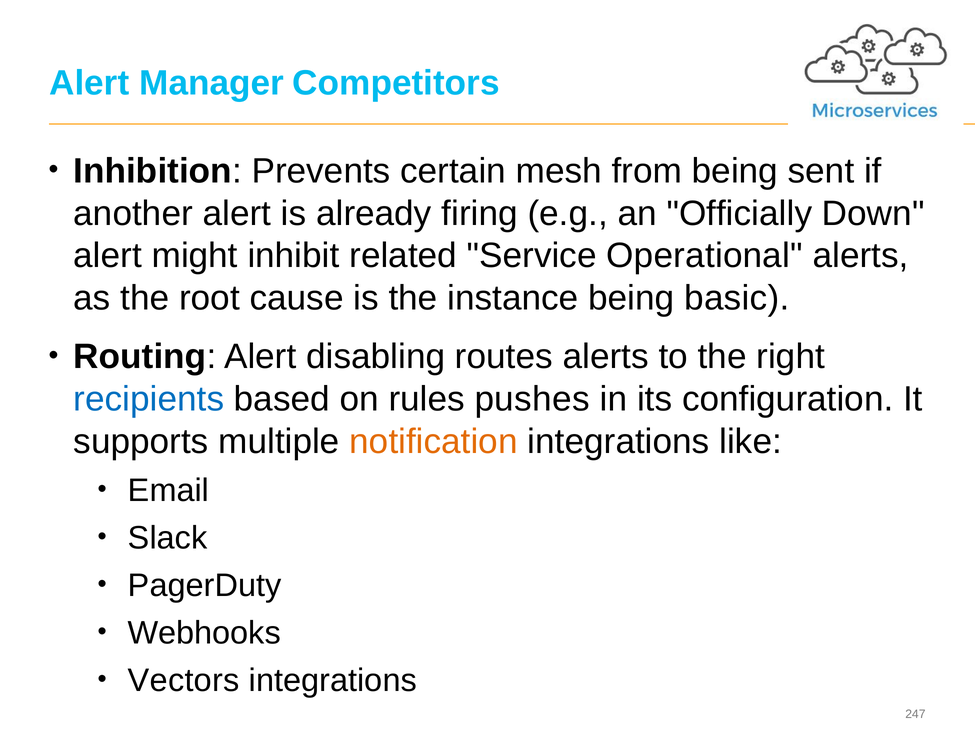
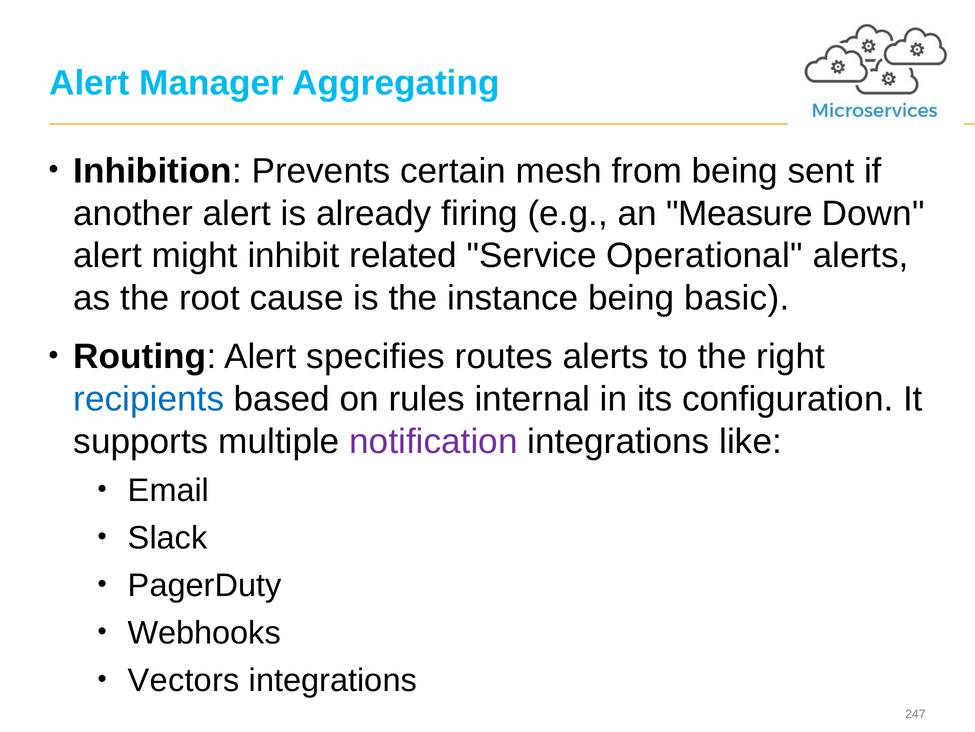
Competitors: Competitors -> Aggregating (396, 83)
Officially: Officially -> Measure (740, 213)
disabling: disabling -> specifies (376, 357)
pushes: pushes -> internal (532, 399)
notification colour: orange -> purple (433, 441)
